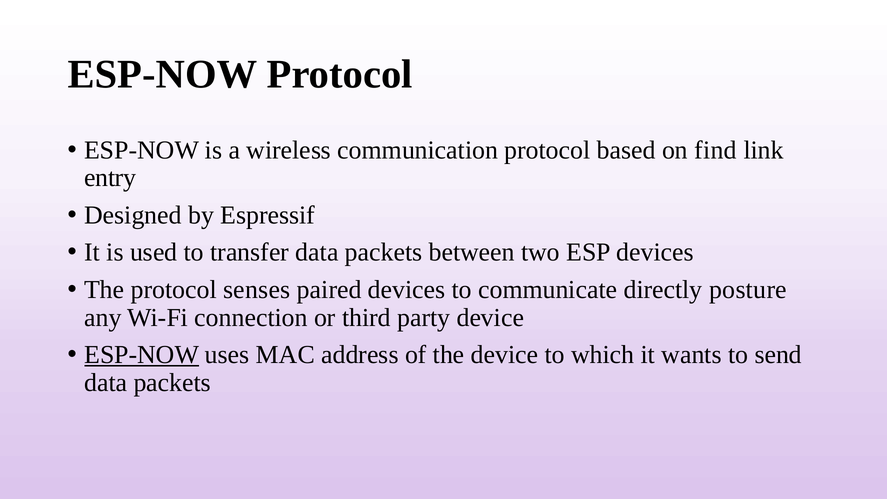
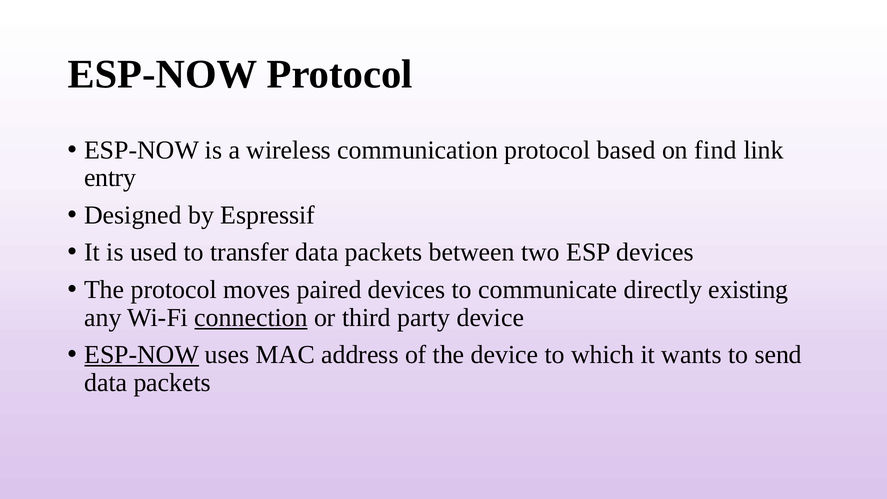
senses: senses -> moves (257, 289)
posture: posture -> existing (748, 289)
connection underline: none -> present (251, 317)
